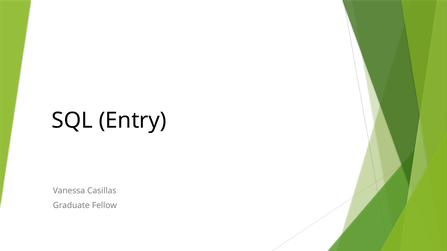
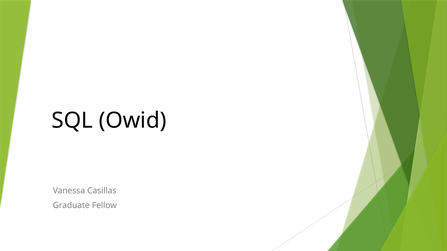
Entry: Entry -> Owid (133, 121)
